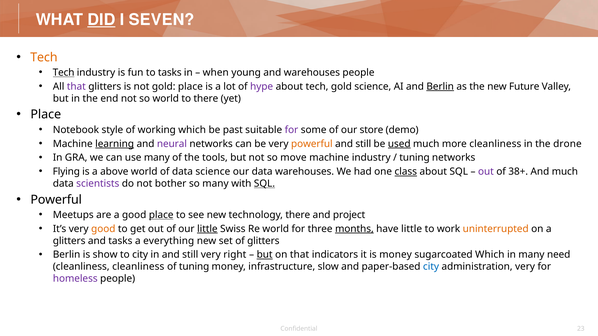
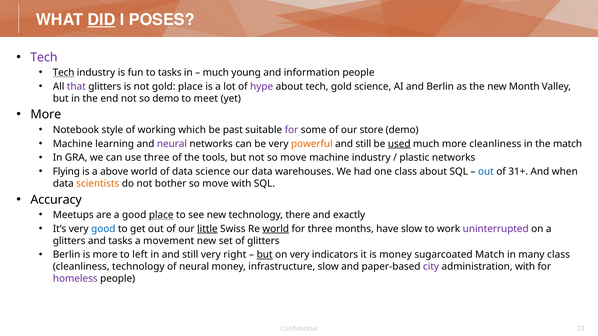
SEVEN: SEVEN -> POSES (162, 20)
Tech colour: orange -> purple (44, 57)
when: when -> much (216, 73)
and warehouses: warehouses -> information (312, 73)
Berlin underline: present -> none (440, 87)
Future: Future -> Month (524, 87)
so world: world -> demo (166, 99)
to there: there -> meet (206, 99)
Place: Place -> More (46, 115)
learning underline: present -> none (115, 144)
the drone: drone -> match (568, 144)
use many: many -> three (157, 158)
tuning: tuning -> plastic (414, 158)
class underline: present -> none (406, 172)
out colour: purple -> blue (486, 172)
38+: 38+ -> 31+ (518, 172)
And much: much -> when (565, 172)
scientists colour: purple -> orange (98, 184)
bother so many: many -> move (215, 184)
SQL underline: present -> none (264, 184)
Powerful: Powerful -> Accuracy (56, 200)
project: project -> exactly (349, 215)
good colour: orange -> blue (103, 229)
world underline: none -> present (276, 229)
months underline: present -> none (354, 229)
have little: little -> slow (412, 229)
uninterrupted colour: orange -> purple (496, 229)
everything: everything -> movement (169, 241)
is show: show -> more (105, 255)
to city: city -> left (140, 255)
on that: that -> very (300, 255)
sugarcoated Which: Which -> Match (490, 255)
many need: need -> class (559, 255)
cleanliness cleanliness: cleanliness -> technology (138, 267)
of tuning: tuning -> neural (194, 267)
city colour: blue -> purple (431, 267)
administration very: very -> with (525, 267)
